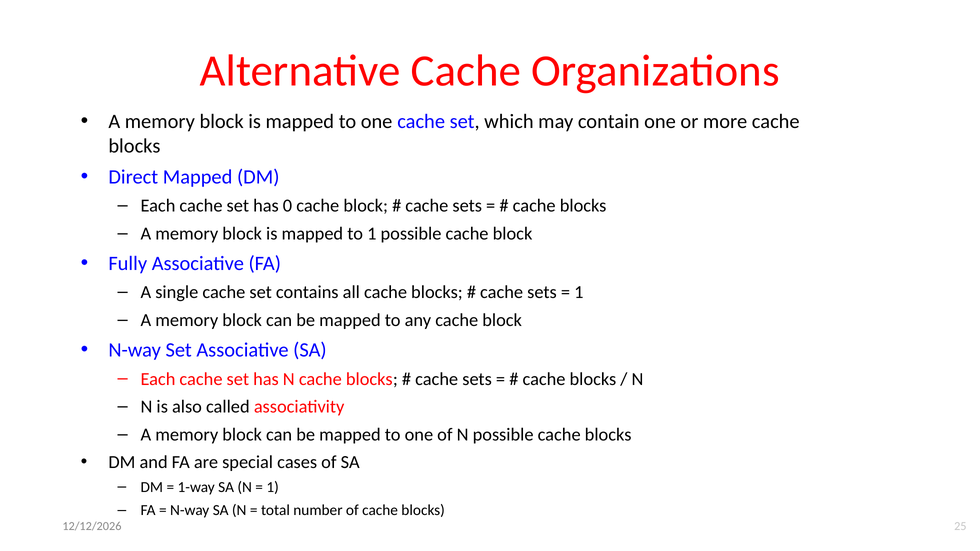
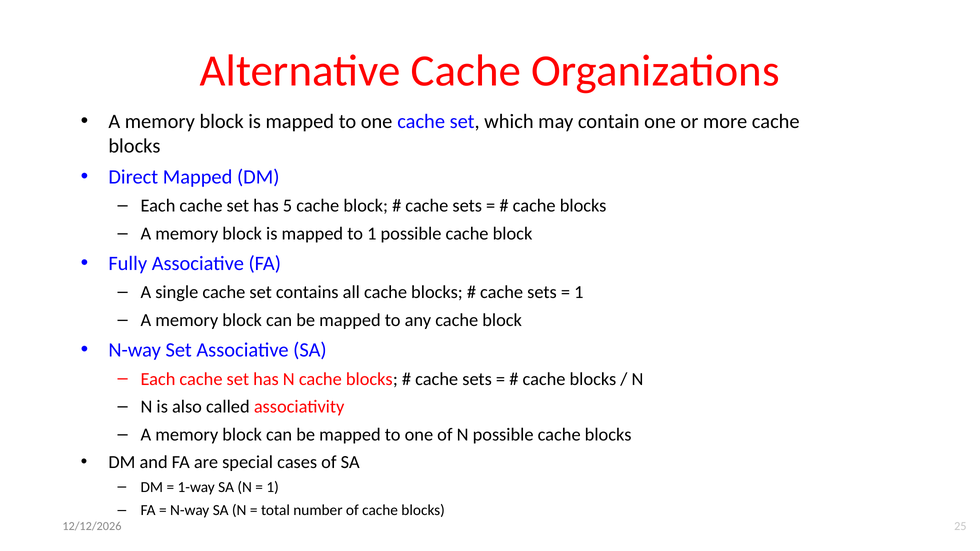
0: 0 -> 5 (288, 206)
